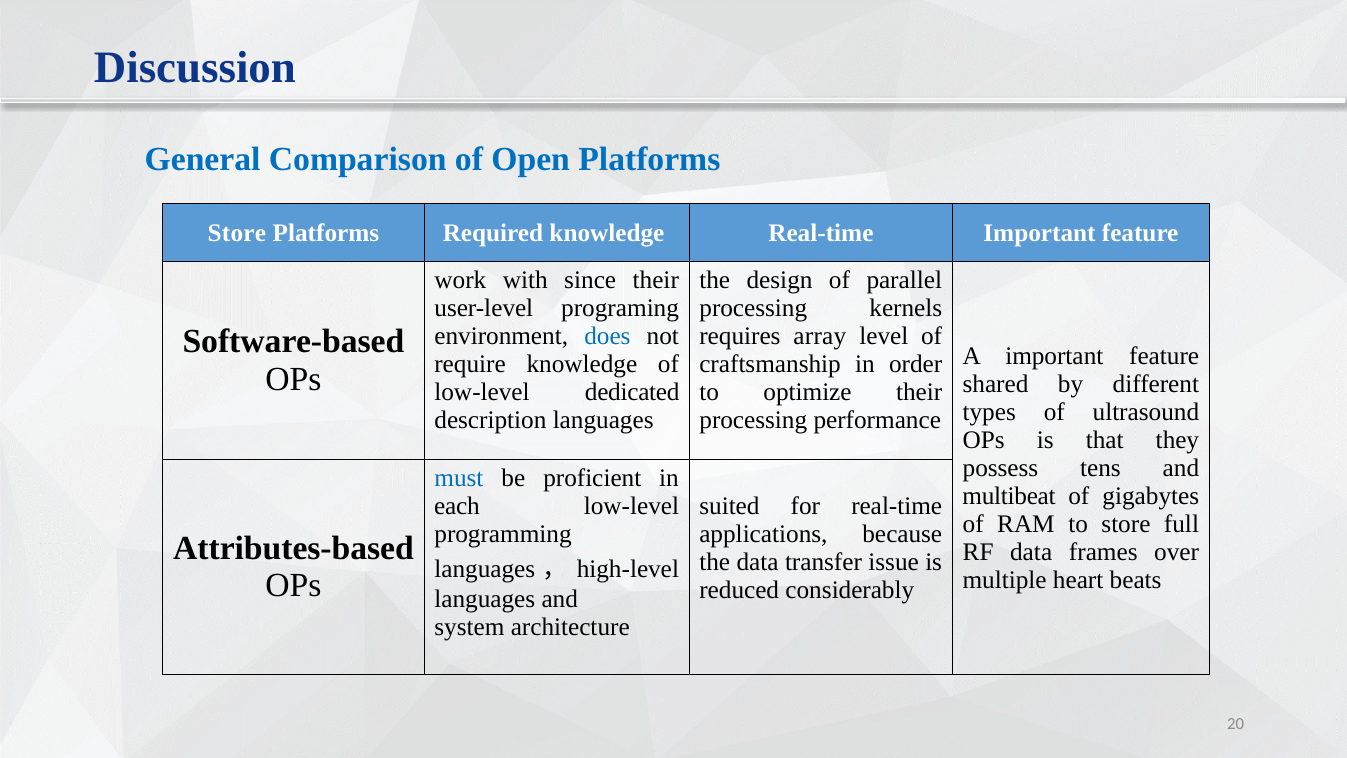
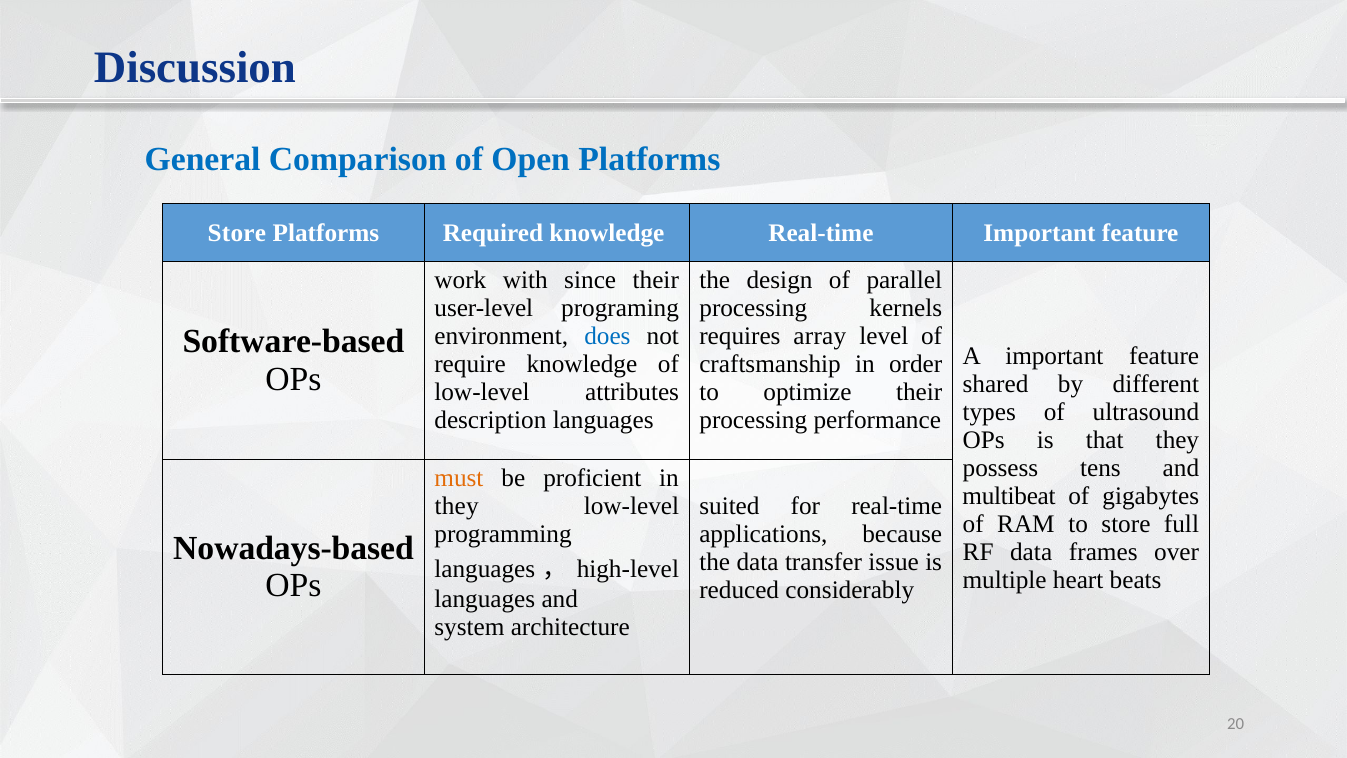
dedicated: dedicated -> attributes (632, 392)
must colour: blue -> orange (459, 478)
each: each -> they (457, 506)
Attributes-based: Attributes-based -> Nowadays-based (294, 548)
